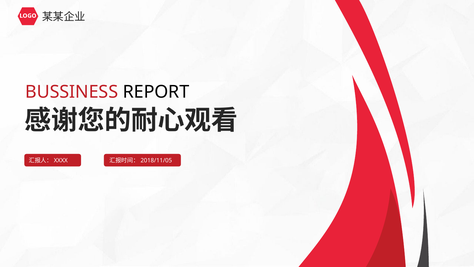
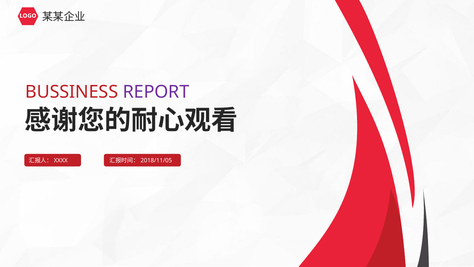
REPORT colour: black -> purple (156, 92)
